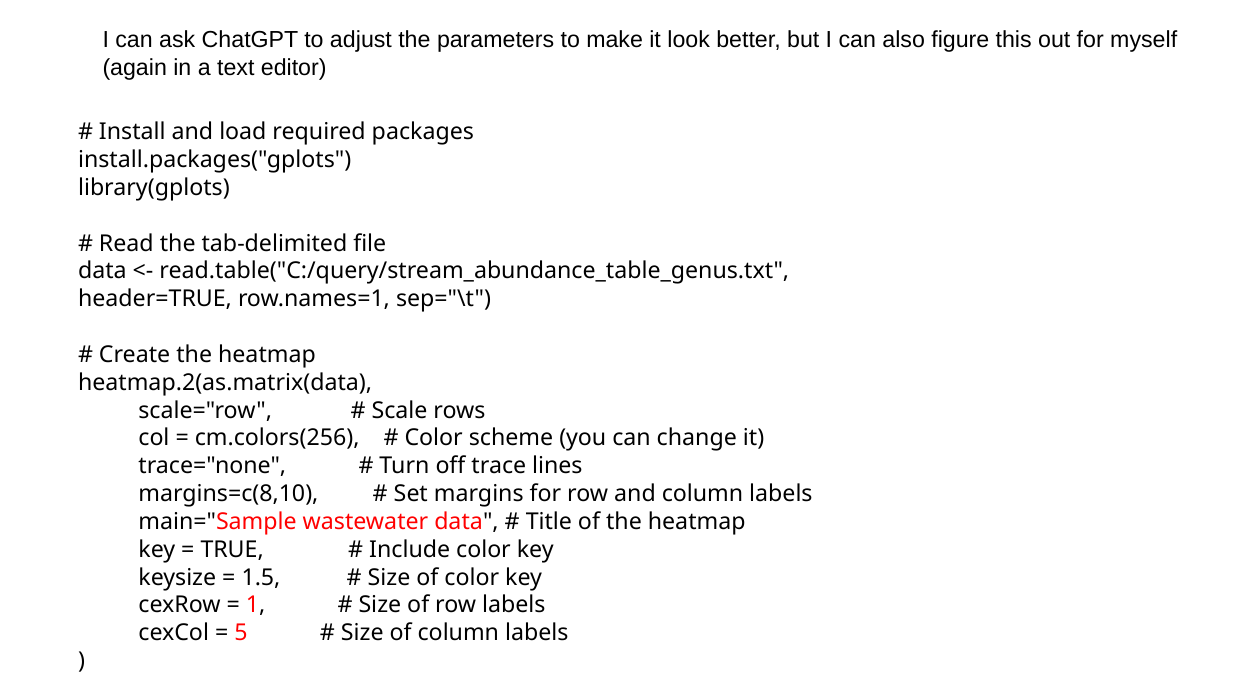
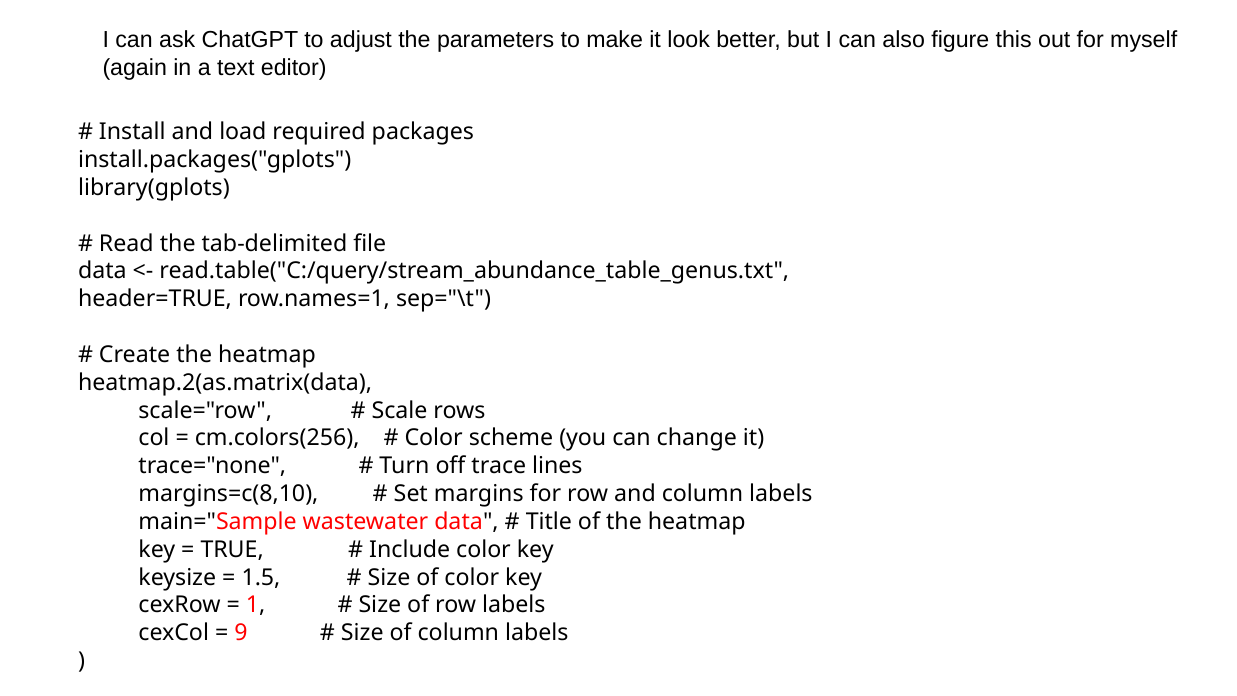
5: 5 -> 9 (241, 633)
